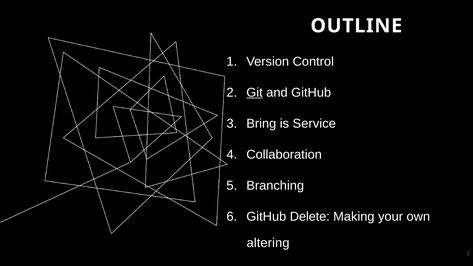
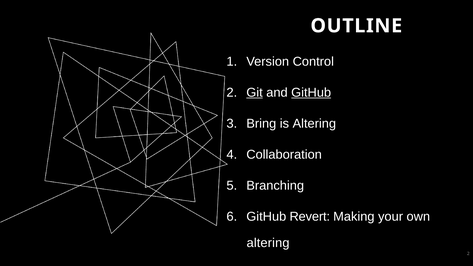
GitHub underline: none -> present (311, 93)
is Service: Service -> Altering (314, 124)
Delete: Delete -> Revert (310, 217)
